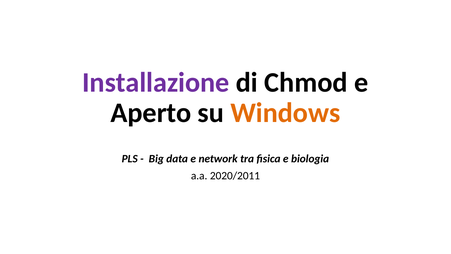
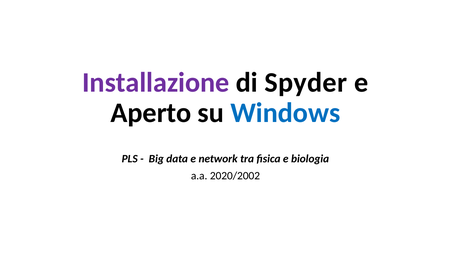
Chmod: Chmod -> Spyder (306, 82)
Windows colour: orange -> blue (285, 113)
2020/2011: 2020/2011 -> 2020/2002 (235, 175)
